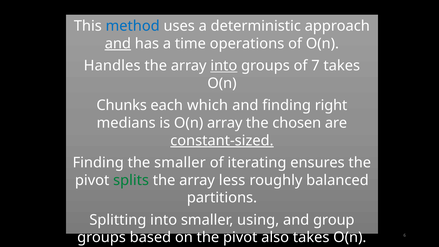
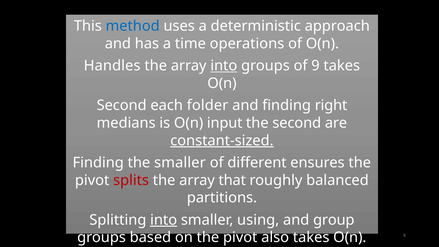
and underline: present -> none (118, 43)
7: 7 -> 9 (315, 66)
Chunks: Chunks -> Second (122, 105)
which: which -> folder (208, 105)
O(n array: array -> input (225, 123)
the chosen: chosen -> second (297, 123)
iterating: iterating -> different (257, 163)
splits colour: green -> red (131, 180)
less: less -> that (232, 180)
into underline: none -> present (164, 220)
